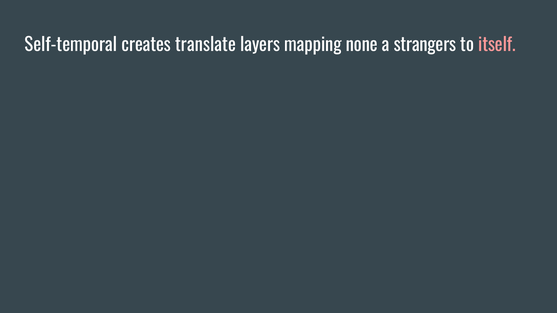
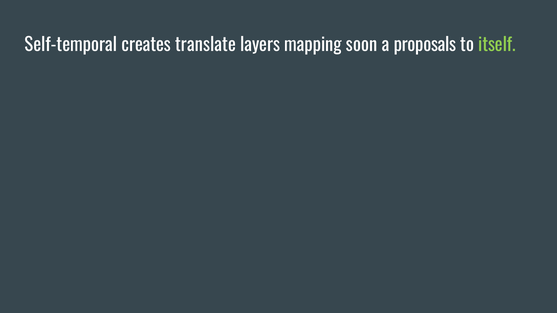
none: none -> soon (362, 45)
strangers: strangers -> proposals (425, 45)
itself colour: pink -> light green (497, 45)
